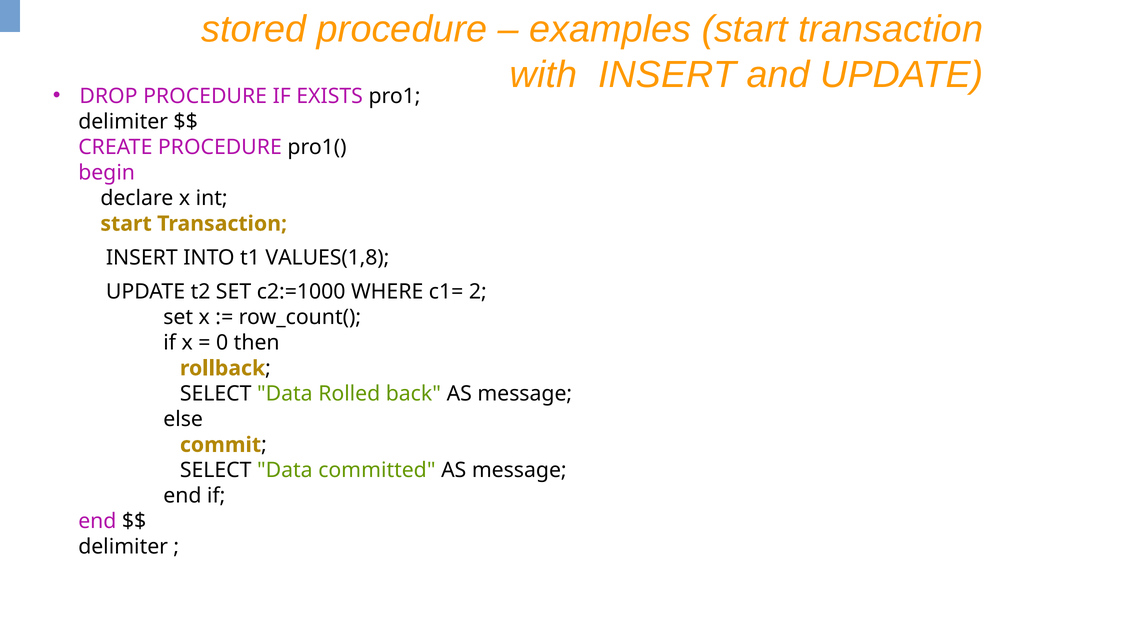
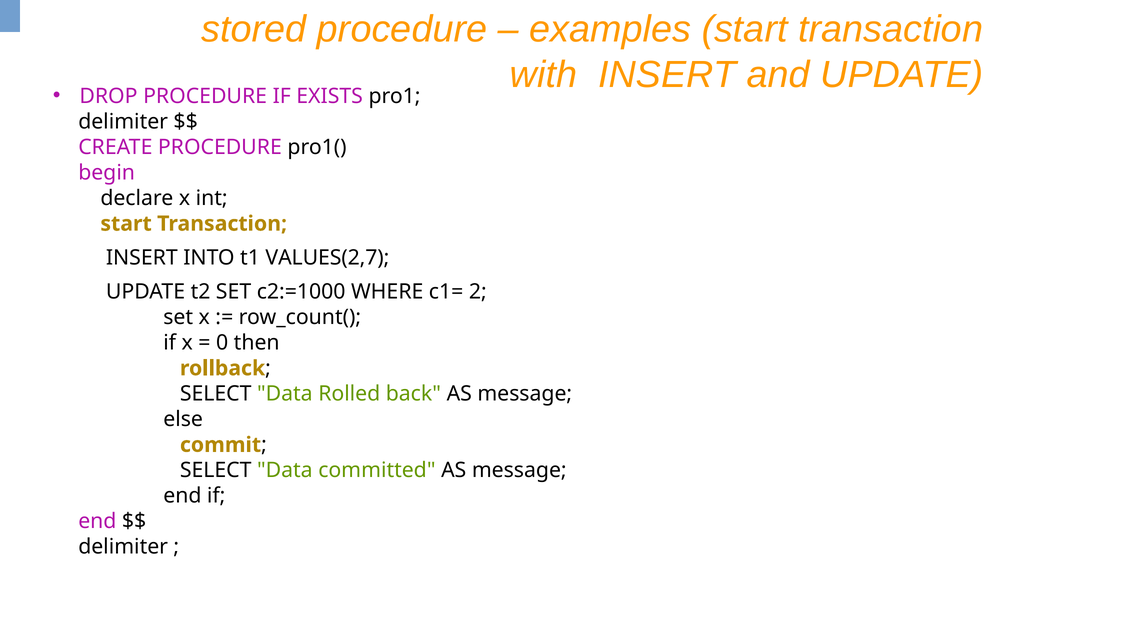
VALUES(1,8: VALUES(1,8 -> VALUES(2,7 (327, 258)
